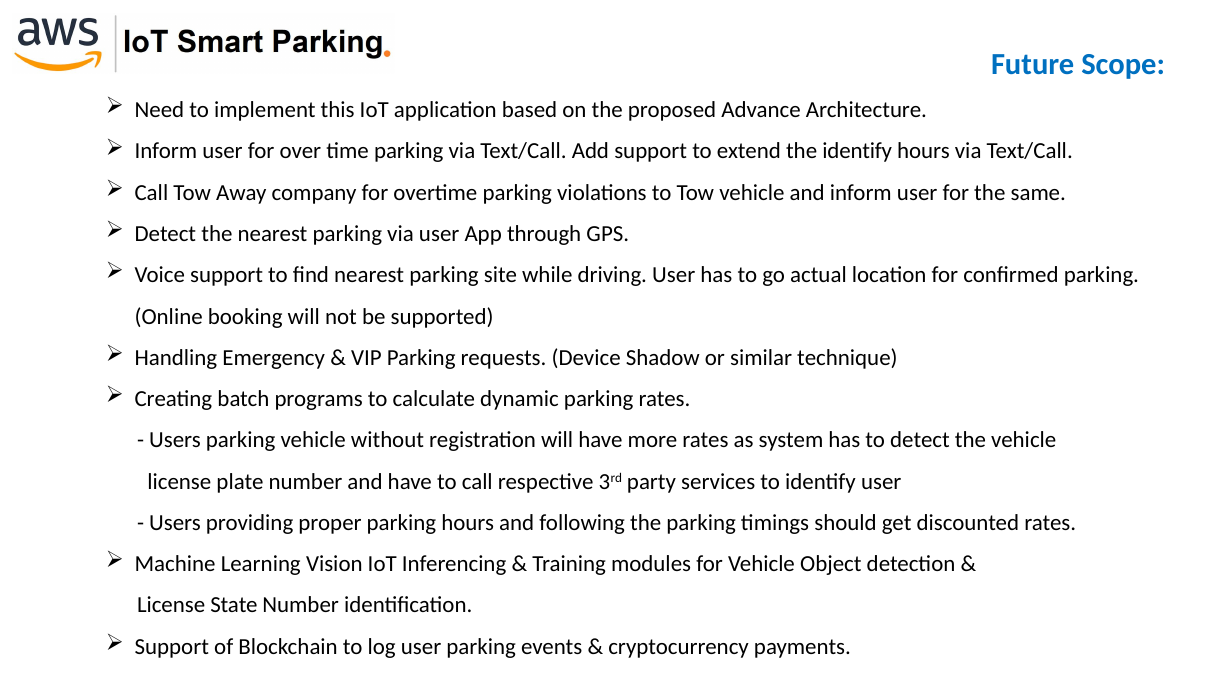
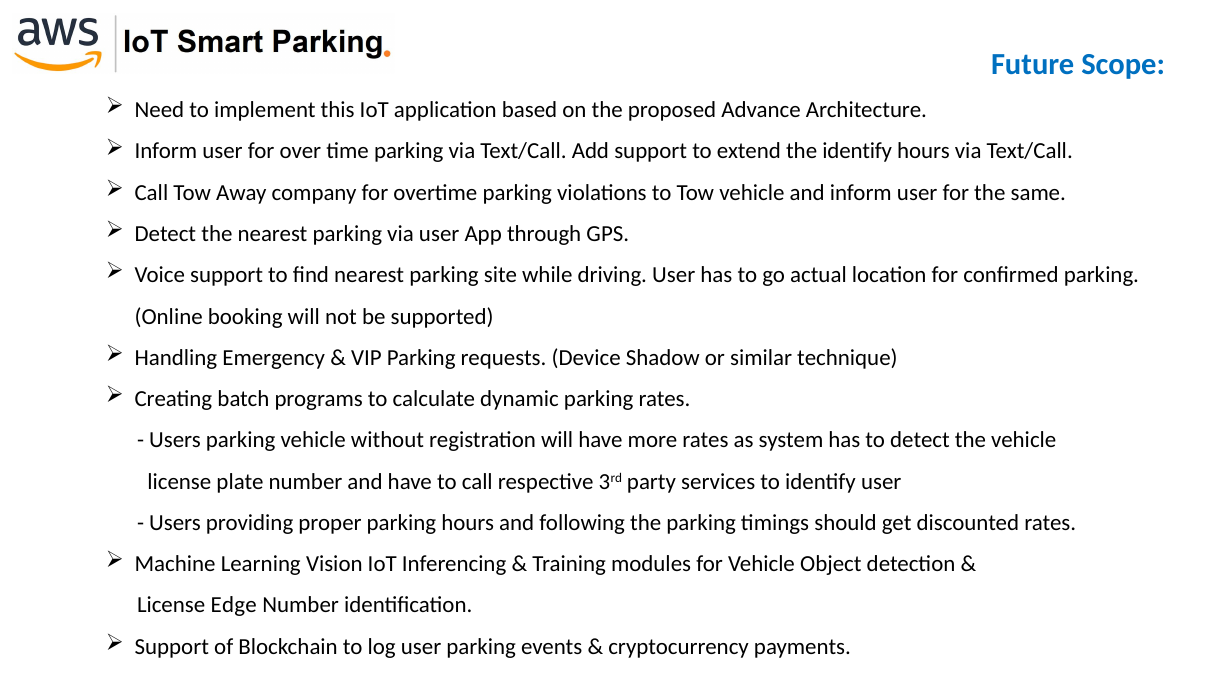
State: State -> Edge (234, 605)
